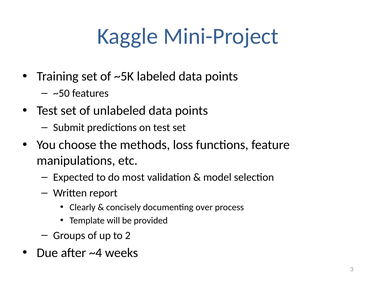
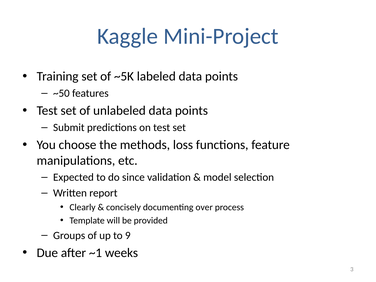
most: most -> since (133, 177)
2: 2 -> 9 (128, 235)
~4: ~4 -> ~1 (96, 253)
